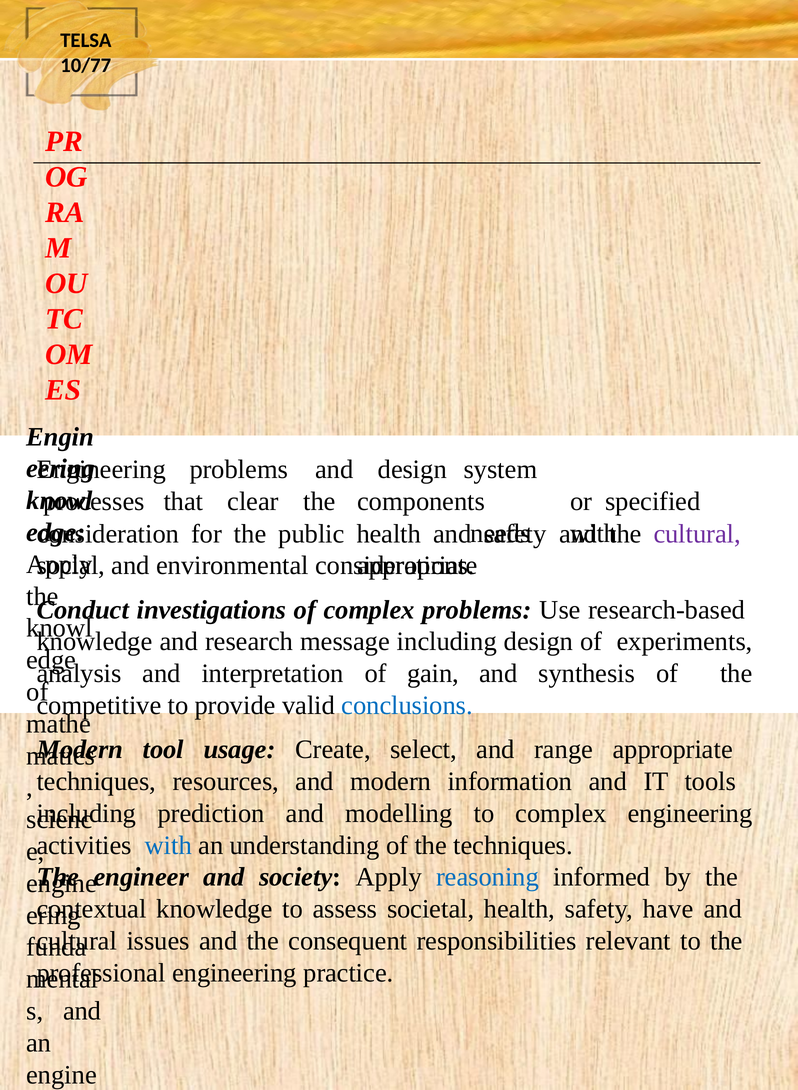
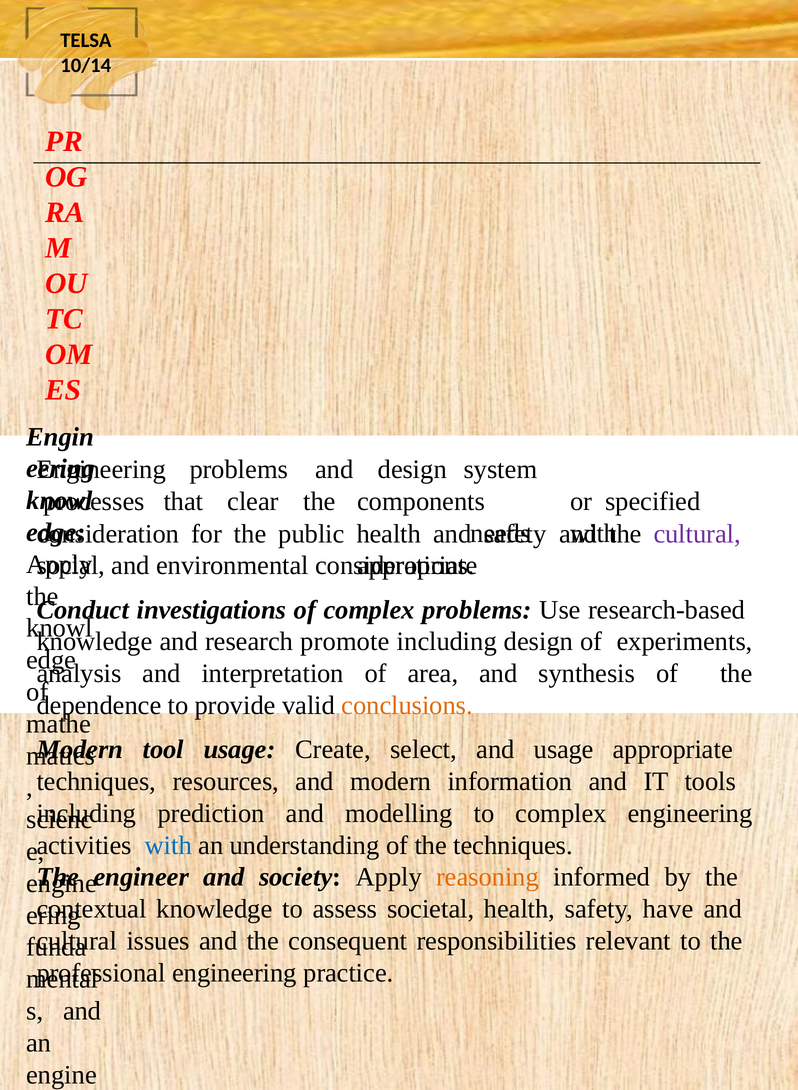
10/77: 10/77 -> 10/14 (86, 66)
message: message -> promote (345, 642)
gain: gain -> area (433, 674)
competitive: competitive -> dependence (99, 706)
conclusions colour: blue -> orange (407, 706)
and range: range -> usage (564, 750)
reasoning colour: blue -> orange (488, 878)
